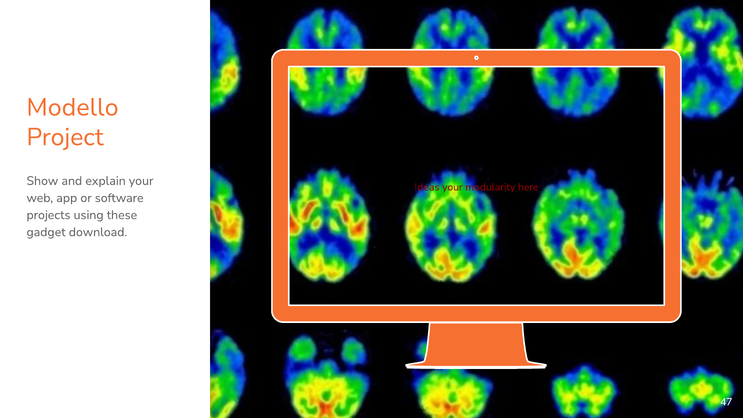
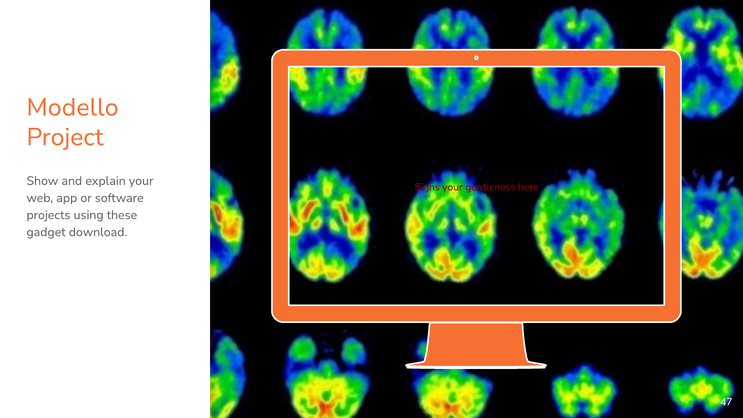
Ideas: Ideas -> Signs (427, 187)
modularity: modularity -> gentleness (490, 187)
